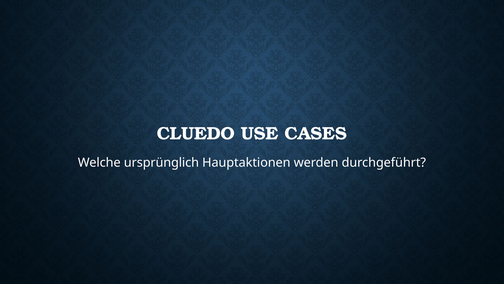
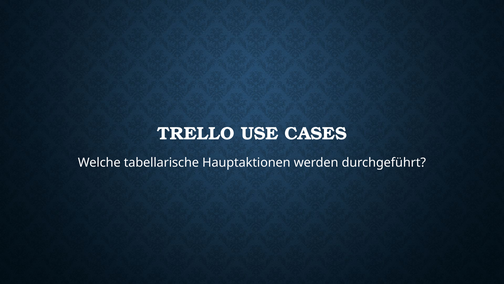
CLUEDO: CLUEDO -> TRELLO (196, 133)
ursprünglich: ursprünglich -> tabellarische (161, 162)
